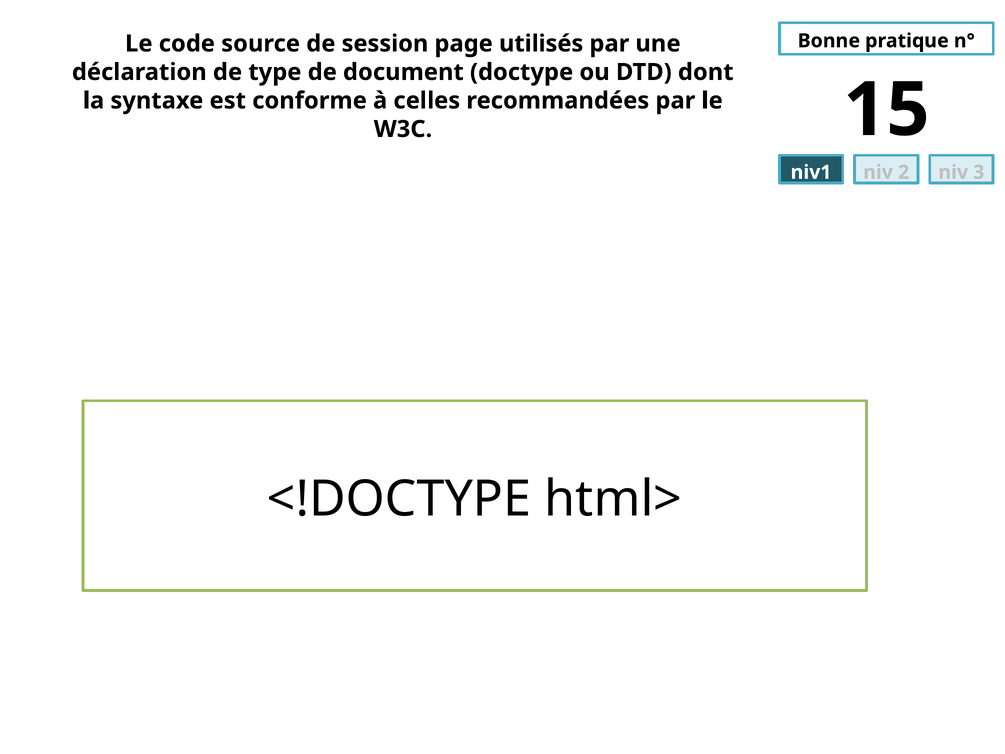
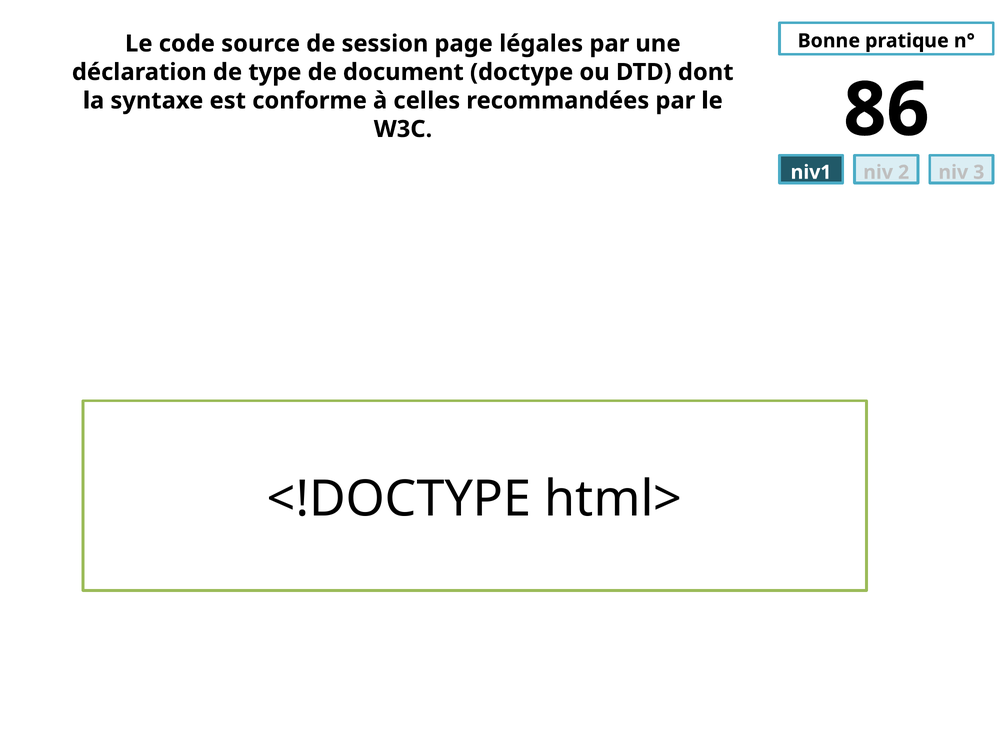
utilisés: utilisés -> légales (541, 44)
15: 15 -> 86 (886, 110)
